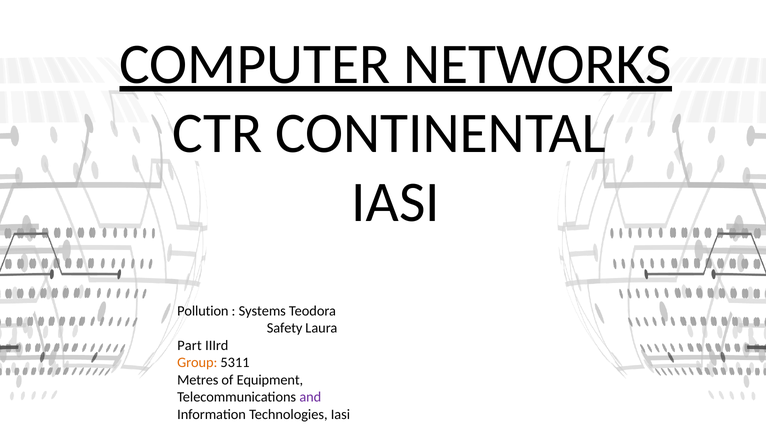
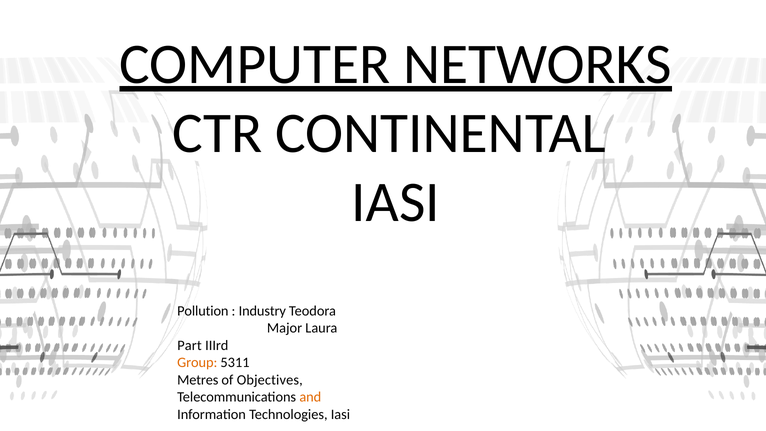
Systems: Systems -> Industry (262, 311)
Safety: Safety -> Major (285, 328)
Equipment: Equipment -> Objectives (270, 380)
and colour: purple -> orange (310, 397)
